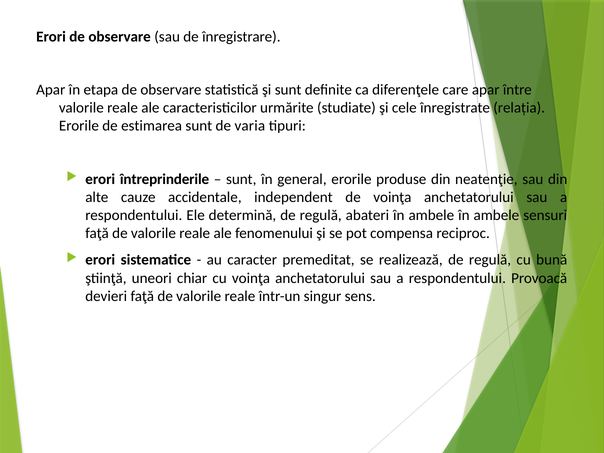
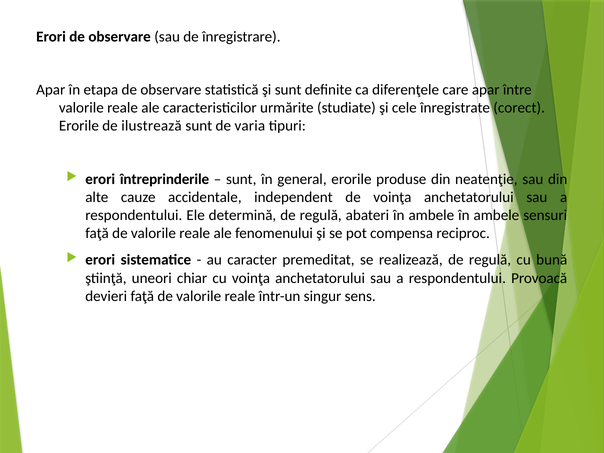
relația: relația -> corect (519, 108)
estimarea: estimarea -> ilustrează (152, 126)
